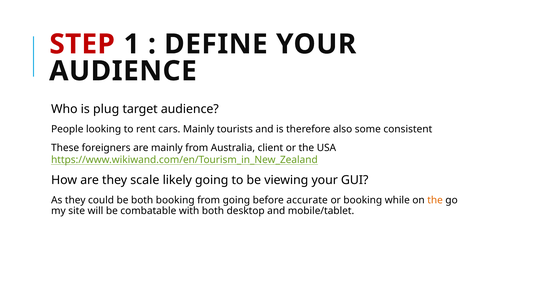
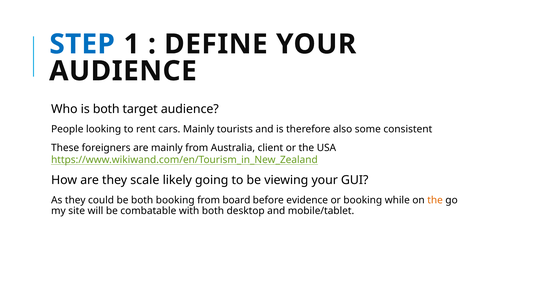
STEP colour: red -> blue (82, 44)
is plug: plug -> both (106, 109)
from going: going -> board (236, 200)
accurate: accurate -> evidence (307, 200)
